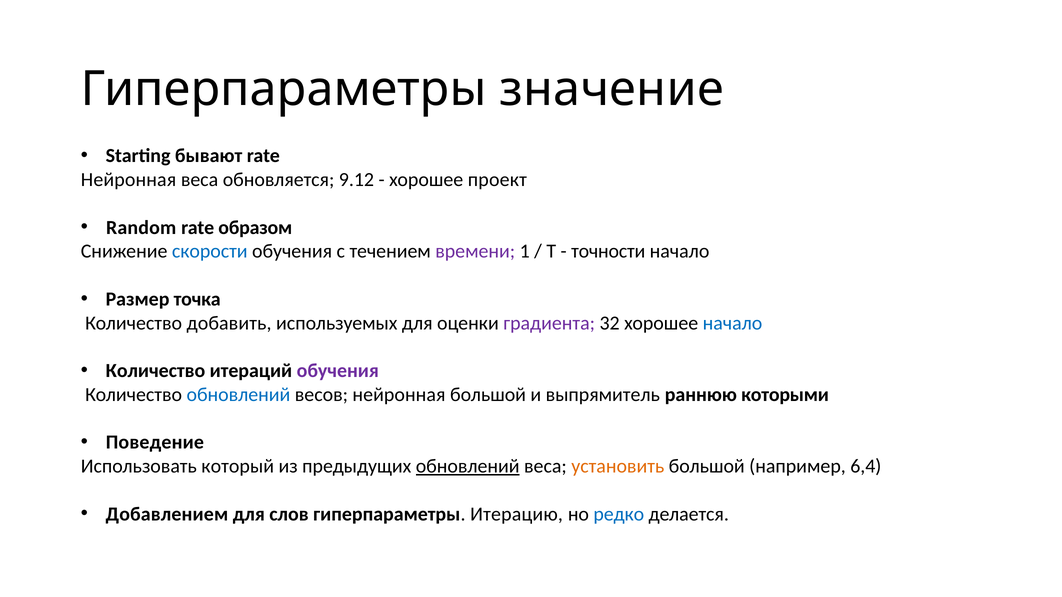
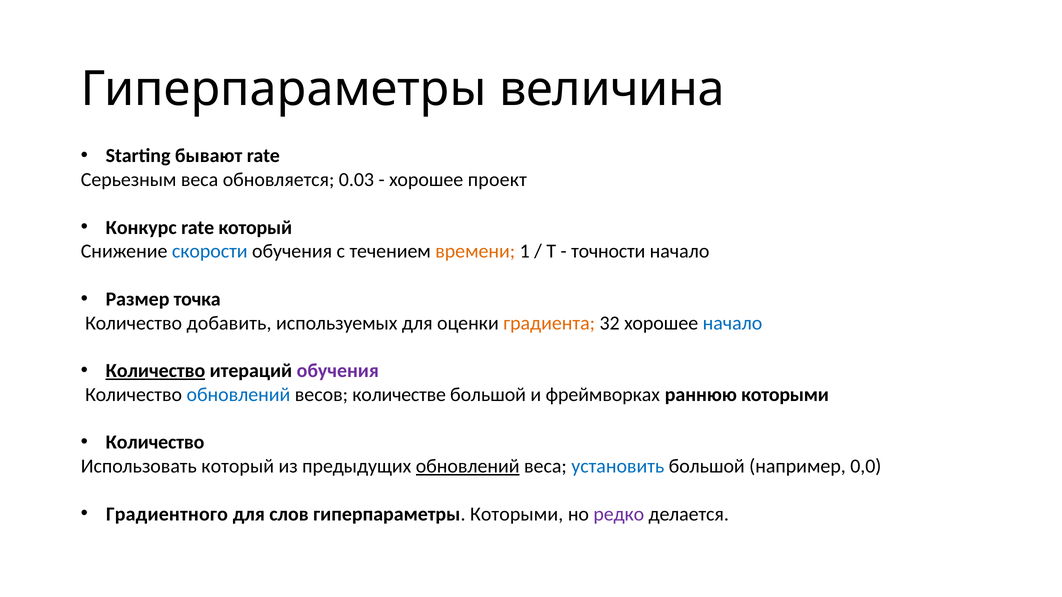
значение: значение -> величина (612, 89)
Нейронная: Нейронная -> Серьезным (129, 180)
9.12: 9.12 -> 0.03 (356, 180)
Random: Random -> Конкурс (141, 228)
rate образом: образом -> который (255, 228)
времени colour: purple -> orange (475, 251)
градиента colour: purple -> orange (549, 323)
Количество underline: none -> present (155, 371)
весов нейронная: нейронная -> количестве (399, 395)
выпрямитель: выпрямитель -> фреймворках (603, 395)
Поведение: Поведение -> Количество (155, 443)
установить colour: orange -> blue (618, 467)
6,4: 6,4 -> 0,0 (866, 467)
Добавлением: Добавлением -> Градиентного (167, 514)
гиперпараметры Итерацию: Итерацию -> Которыми (517, 514)
редко colour: blue -> purple (619, 514)
